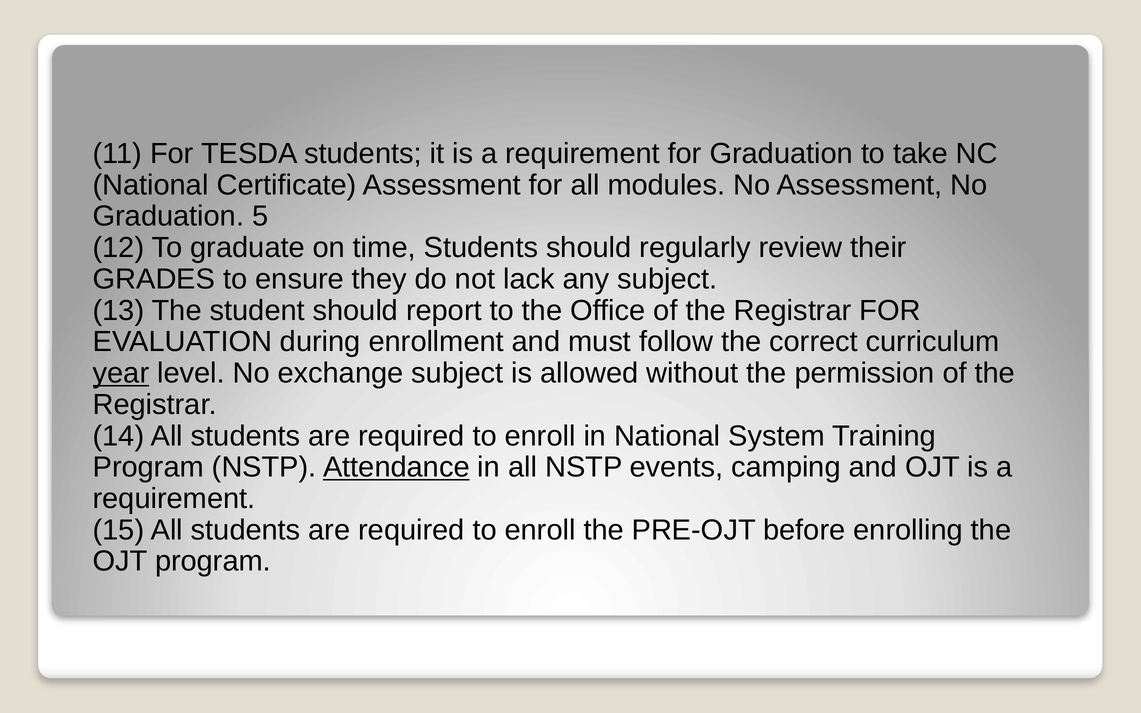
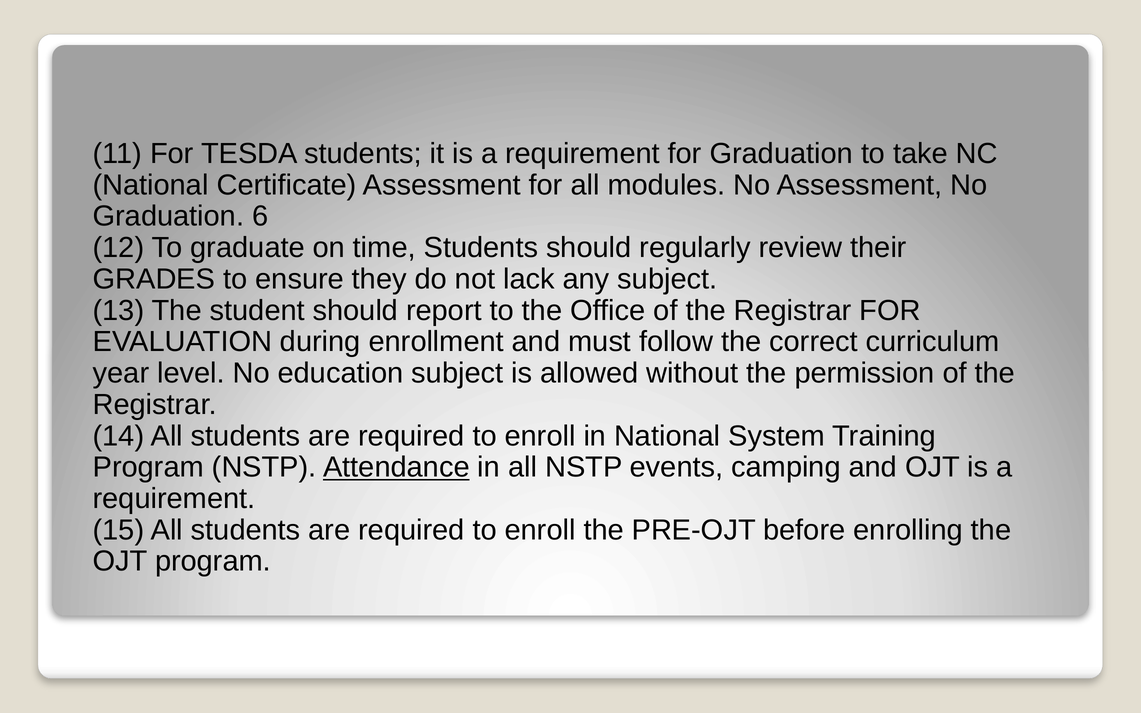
5: 5 -> 6 (260, 216)
year underline: present -> none (121, 373)
exchange: exchange -> education (341, 373)
